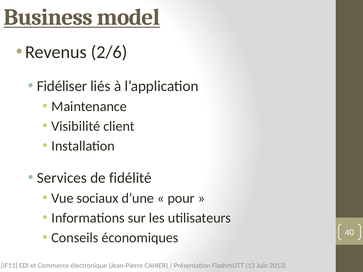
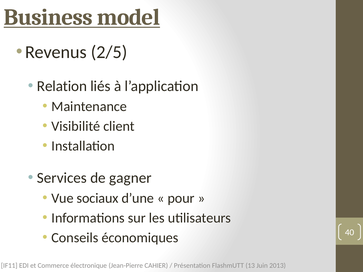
2/6: 2/6 -> 2/5 (109, 52)
Fidéliser: Fidéliser -> Relation (62, 86)
fidélité: fidélité -> gagner (130, 178)
